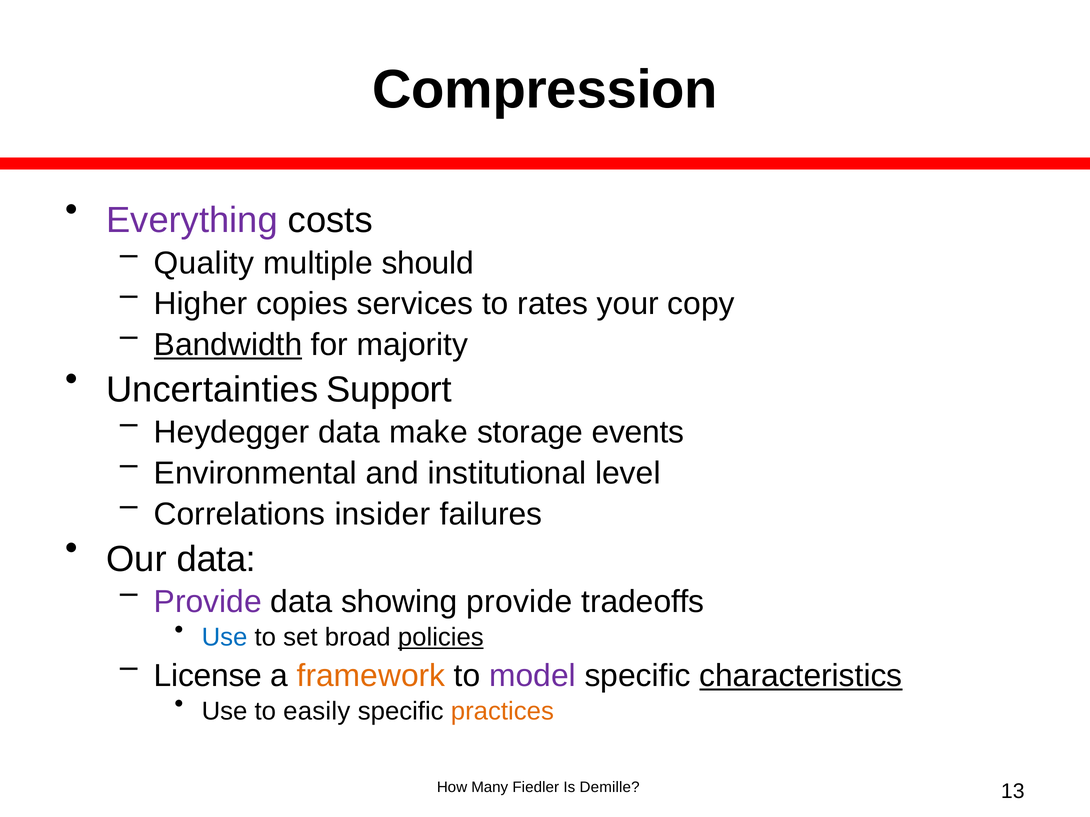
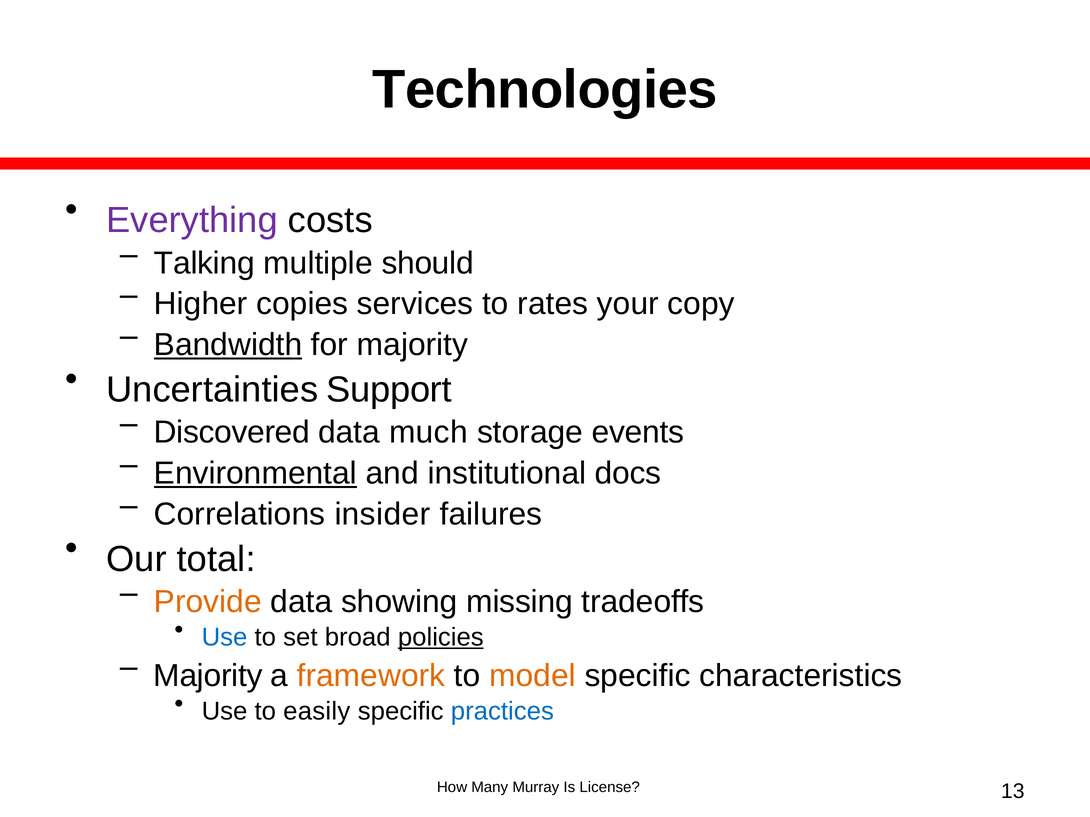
Compression: Compression -> Technologies (545, 90)
Quality: Quality -> Talking (204, 263)
Heydegger: Heydegger -> Discovered (232, 433)
make: make -> much (428, 433)
Environmental underline: none -> present (255, 474)
level: level -> docs (628, 474)
Our data: data -> total (216, 559)
Provide colour: purple -> orange (208, 602)
showing provide: provide -> missing (520, 602)
License: License -> Majority (208, 676)
model colour: purple -> orange (532, 676)
characteristics underline: present -> none (801, 676)
practices colour: orange -> blue (502, 712)
Fiedler: Fiedler -> Murray (536, 788)
Demille: Demille -> License (610, 788)
